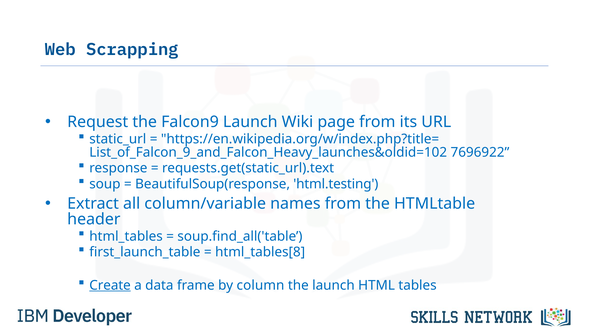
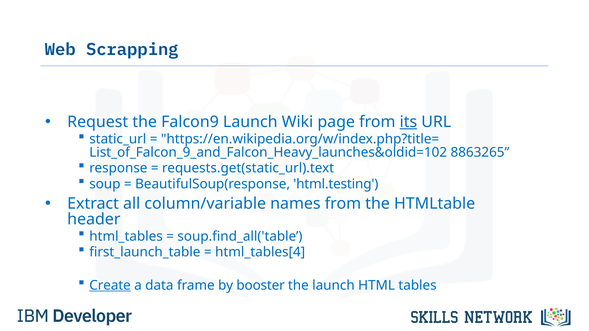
its underline: none -> present (408, 122)
7696922: 7696922 -> 8863265 (480, 152)
html_tables[8: html_tables[8 -> html_tables[4 (260, 252)
column: column -> booster (261, 286)
